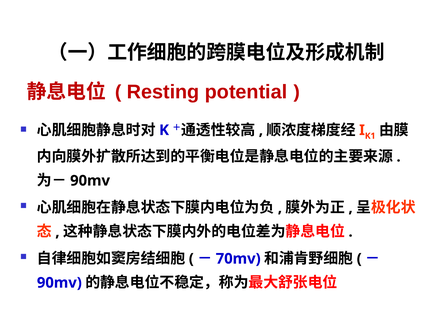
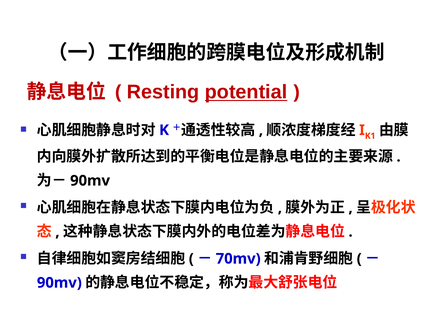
potential underline: none -> present (246, 92)
